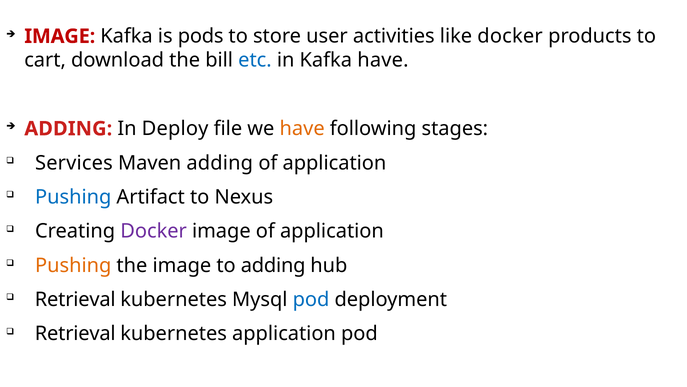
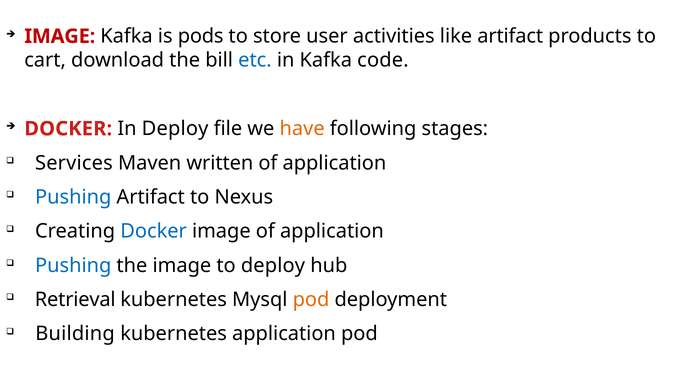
like docker: docker -> artifact (510, 36)
Kafka have: have -> code (383, 60)
ADDING: ADDING -> DOCKER (68, 129)
Maven adding: adding -> written (220, 163)
Docker colour: purple -> blue (154, 231)
Pushing colour: orange -> blue (73, 265)
to adding: adding -> deploy (273, 265)
pod colour: blue -> orange (311, 299)
Retrieval: Retrieval -> Building (75, 333)
